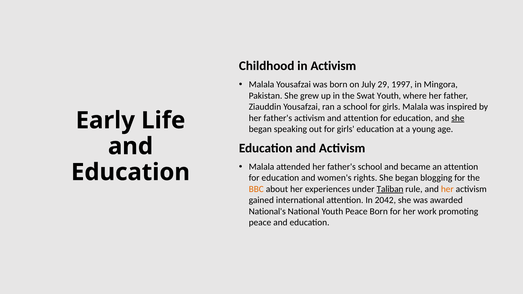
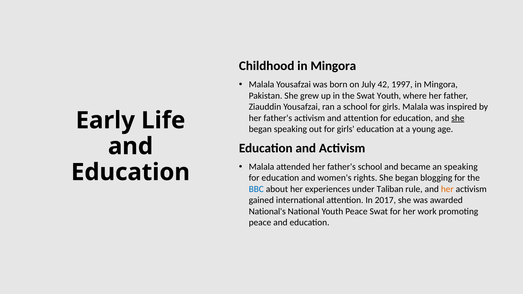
Childhood in Activism: Activism -> Mingora (333, 66)
29: 29 -> 42 (383, 85)
an attention: attention -> speaking (461, 167)
BBC colour: orange -> blue (256, 189)
Taliban underline: present -> none (390, 189)
2042: 2042 -> 2017 (385, 200)
Peace Born: Born -> Swat (379, 211)
